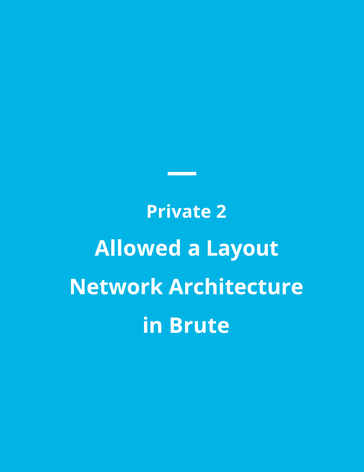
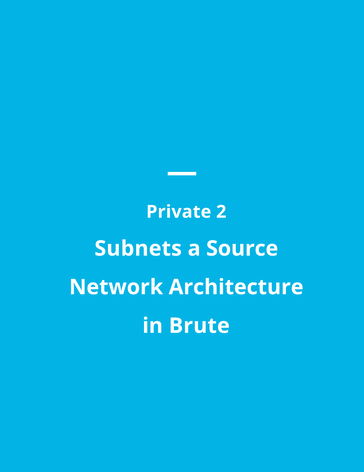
Allowed: Allowed -> Subnets (138, 248)
Layout: Layout -> Source (242, 248)
